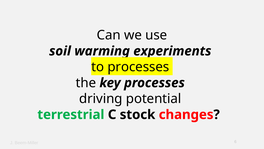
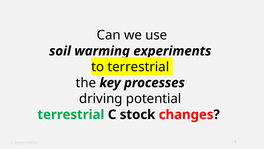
to processes: processes -> terrestrial (138, 67)
